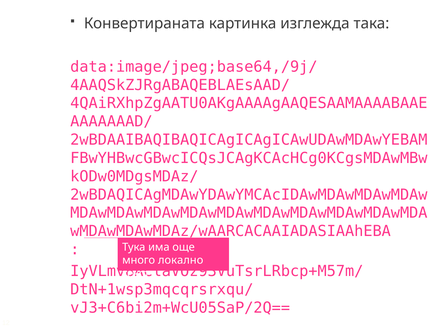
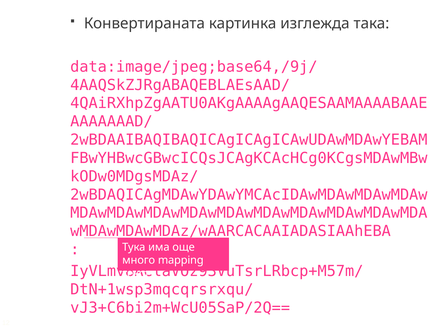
локално: локално -> mapping (181, 261)
